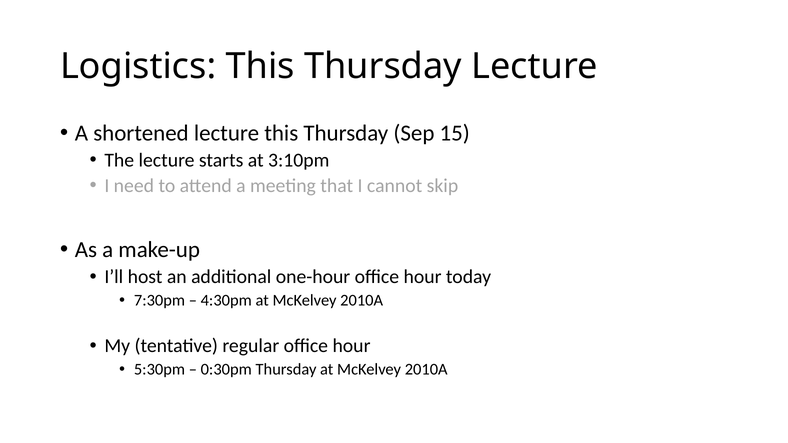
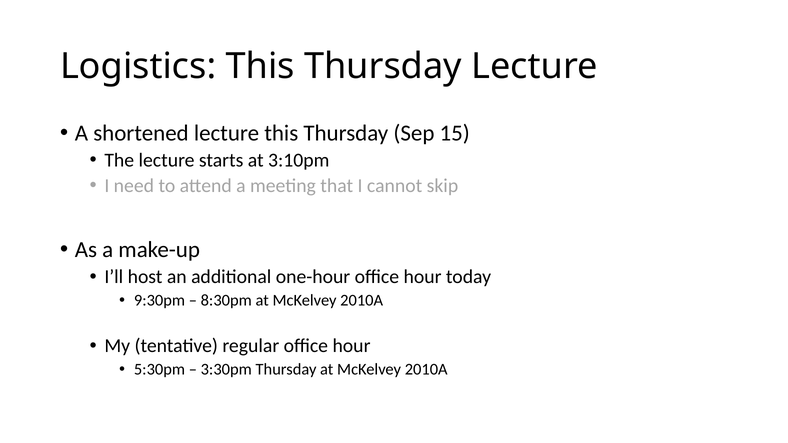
7:30pm: 7:30pm -> 9:30pm (159, 301)
4:30pm: 4:30pm -> 8:30pm (226, 301)
0:30pm: 0:30pm -> 3:30pm (226, 370)
